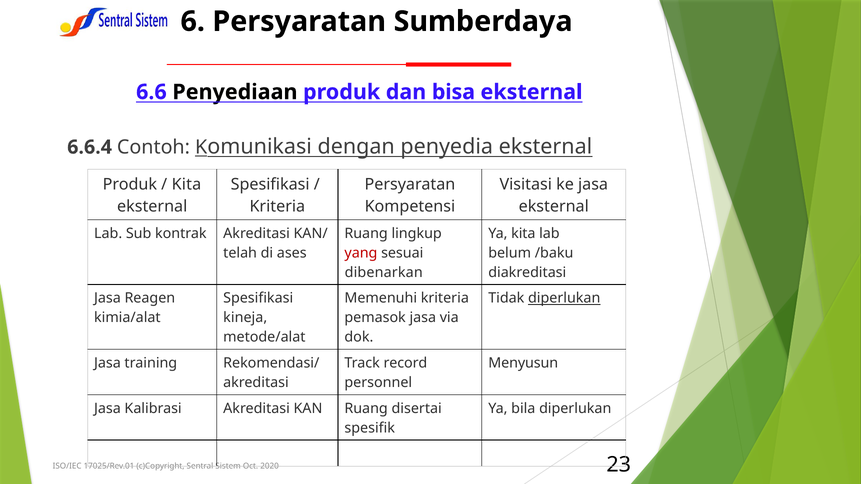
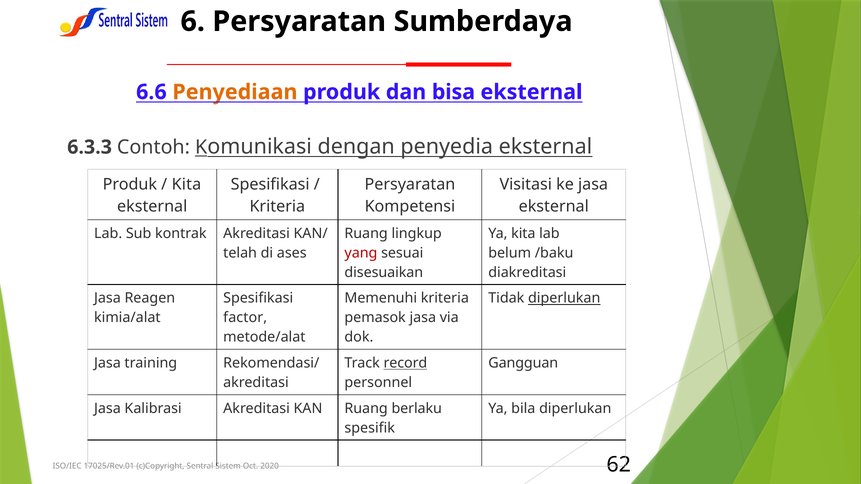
Penyediaan colour: black -> orange (235, 92)
6.6.4: 6.6.4 -> 6.3.3 (90, 147)
dibenarkan: dibenarkan -> disesuaikan (384, 273)
kineja: kineja -> factor (245, 318)
record underline: none -> present (405, 363)
Menyusun: Menyusun -> Gangguan (523, 363)
disertai: disertai -> berlaku (417, 409)
23: 23 -> 62 (619, 465)
